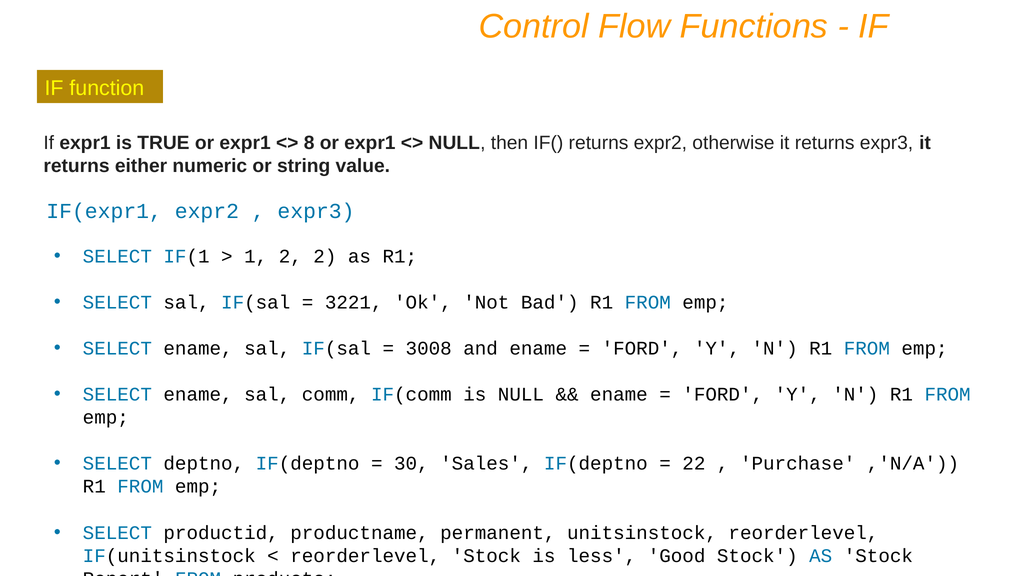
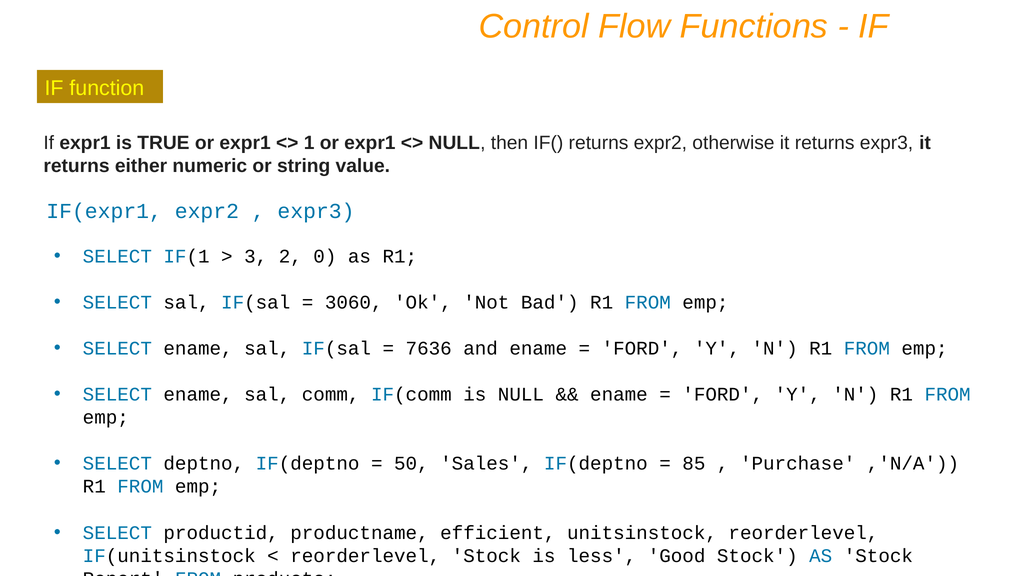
8: 8 -> 1 (309, 143)
1: 1 -> 3 (256, 256)
2 2: 2 -> 0 (325, 256)
3221: 3221 -> 3060 (354, 303)
3008: 3008 -> 7636 (429, 349)
30: 30 -> 50 (411, 464)
22: 22 -> 85 (694, 464)
permanent: permanent -> efficient (498, 533)
